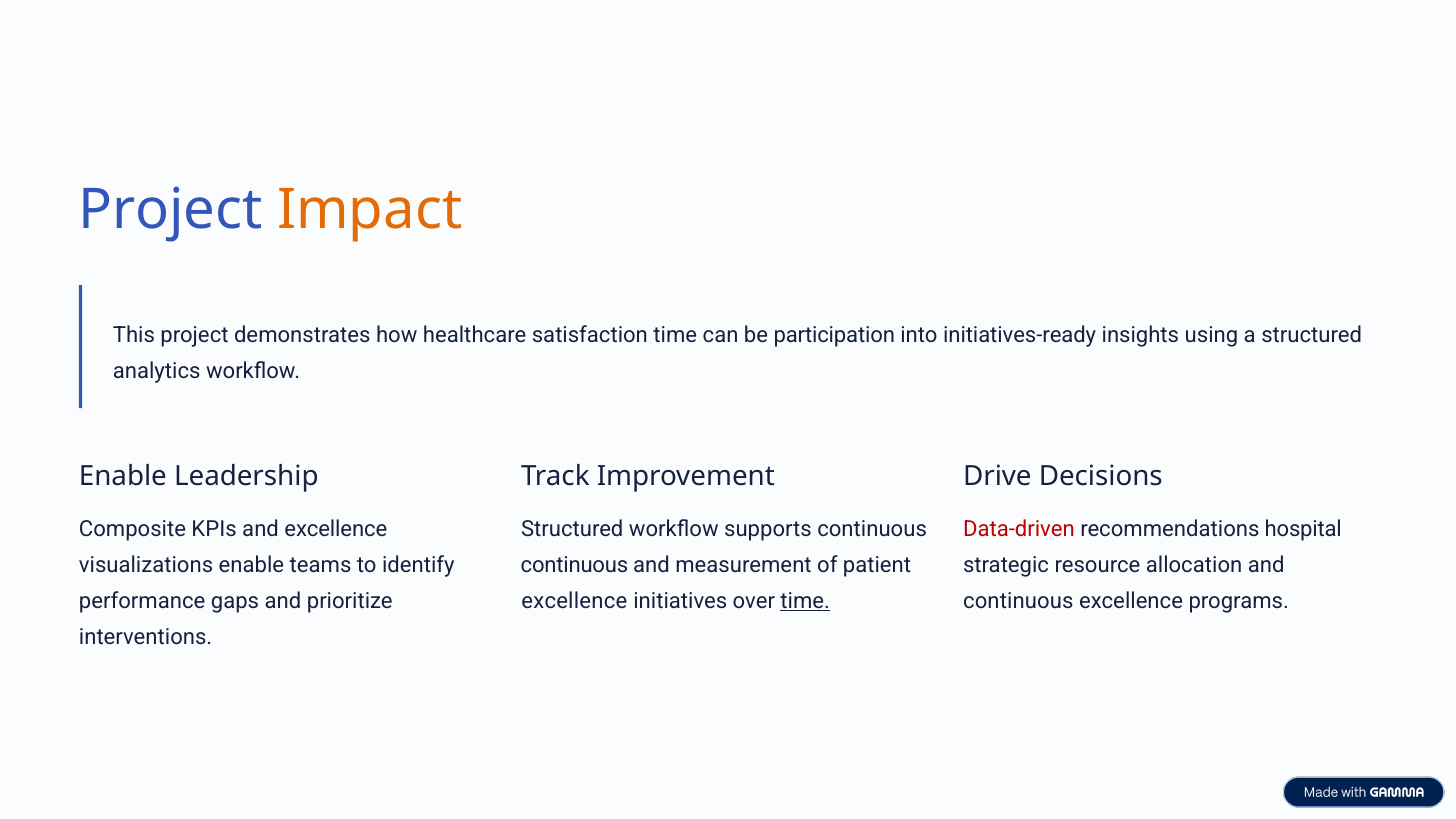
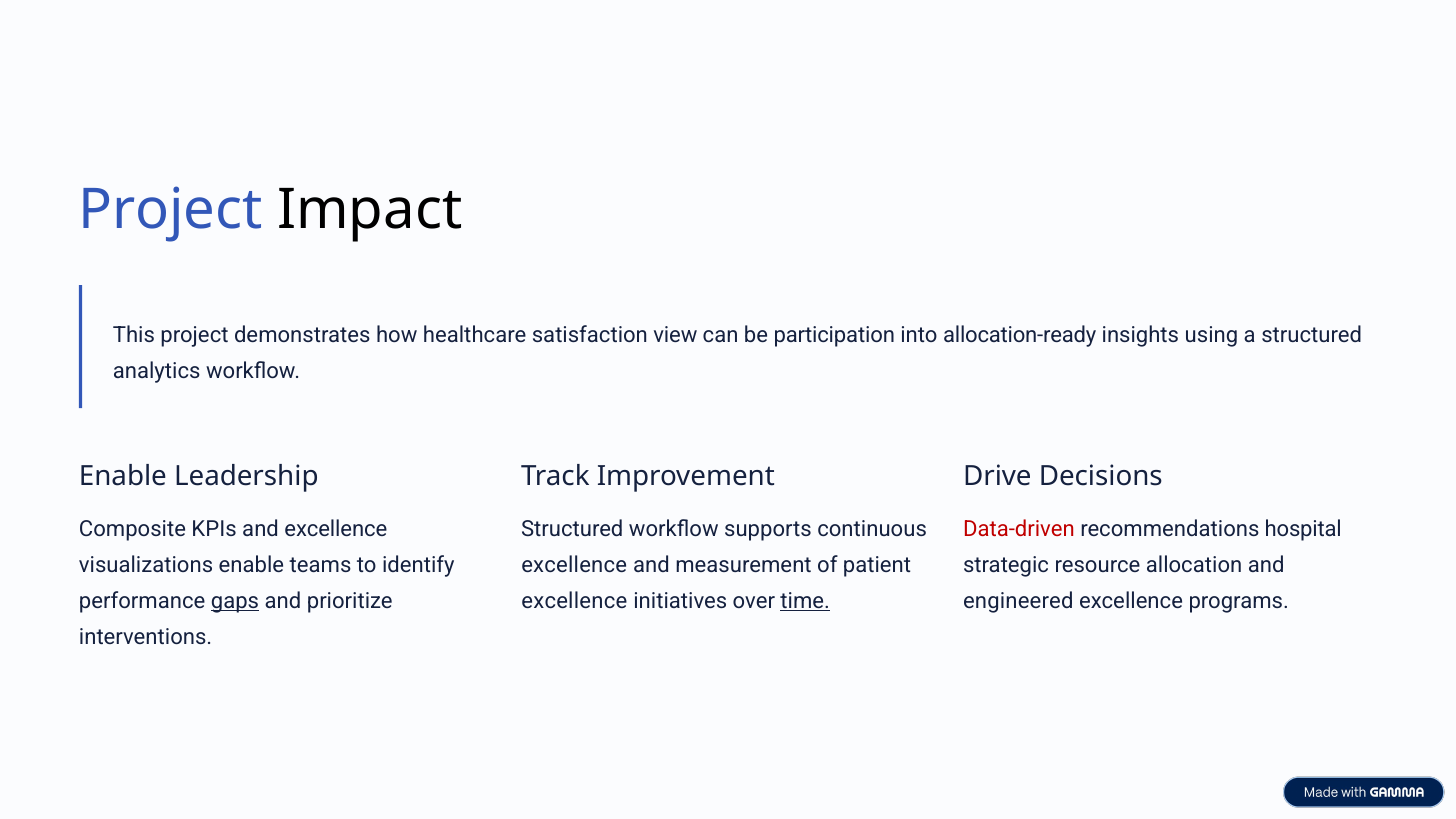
Impact colour: orange -> black (370, 210)
satisfaction time: time -> view (675, 335)
initiatives-ready: initiatives-ready -> allocation-ready (1020, 335)
continuous: continuous -> excellence (574, 565)
gaps underline: none -> present (235, 601)
continuous: continuous -> engineered (1018, 601)
